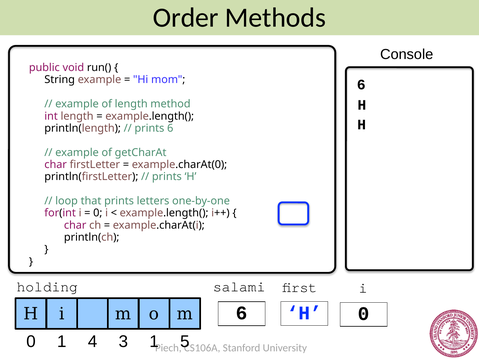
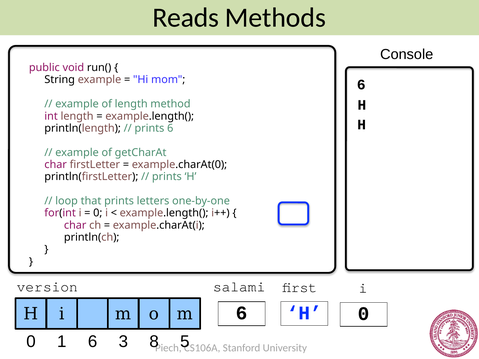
Order: Order -> Reads (186, 18)
holding: holding -> version (47, 287)
1 4: 4 -> 6 (93, 342)
3 1: 1 -> 8 (154, 342)
